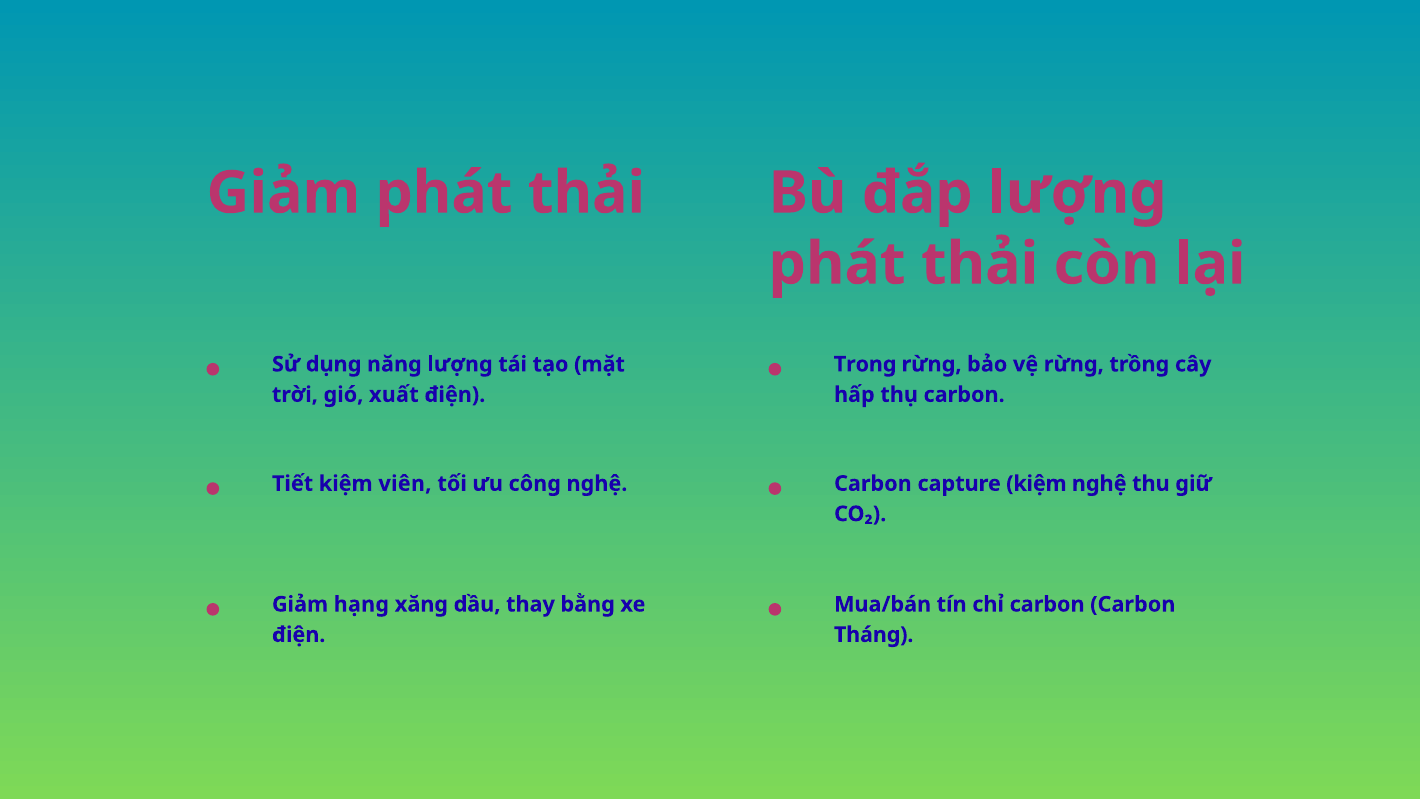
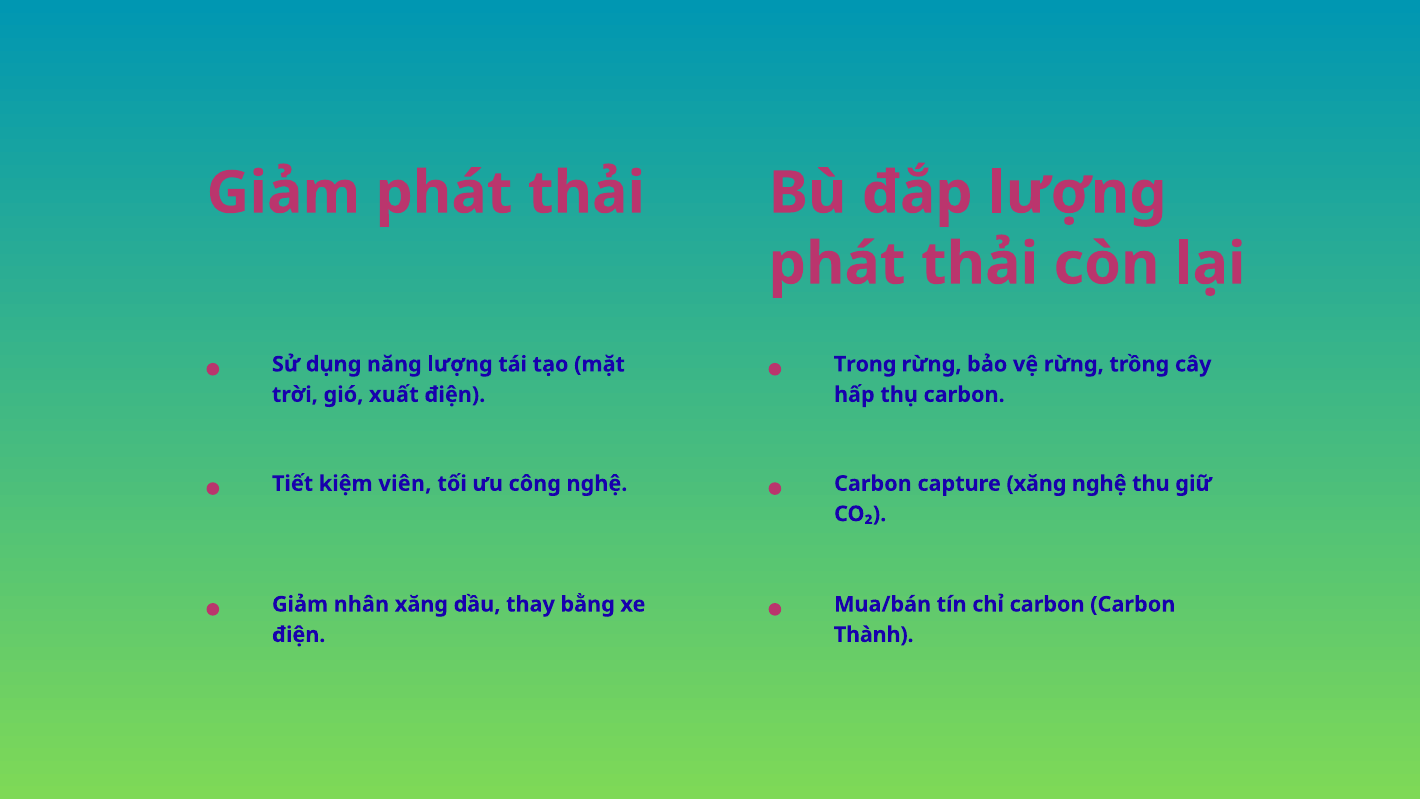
capture kiệm: kiệm -> xăng (1036, 483)
hạng: hạng -> nhân (361, 604)
Tháng: Tháng -> Thành (874, 635)
